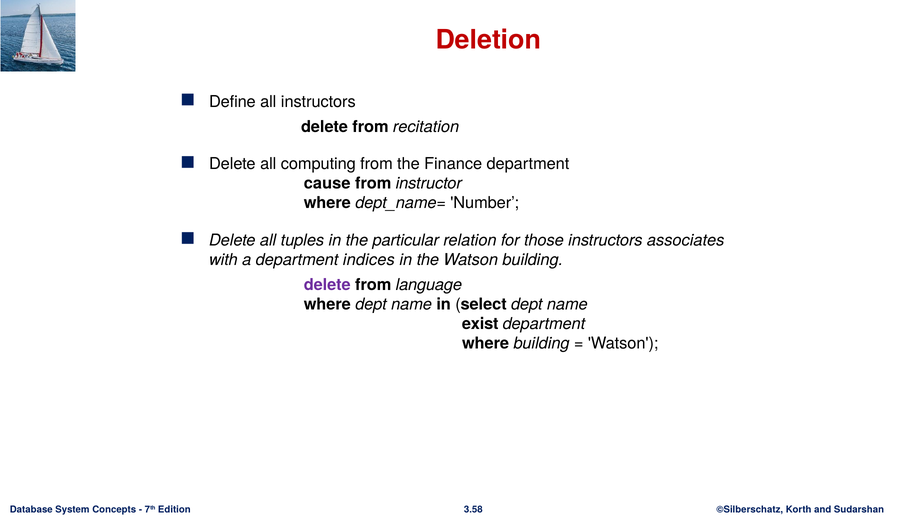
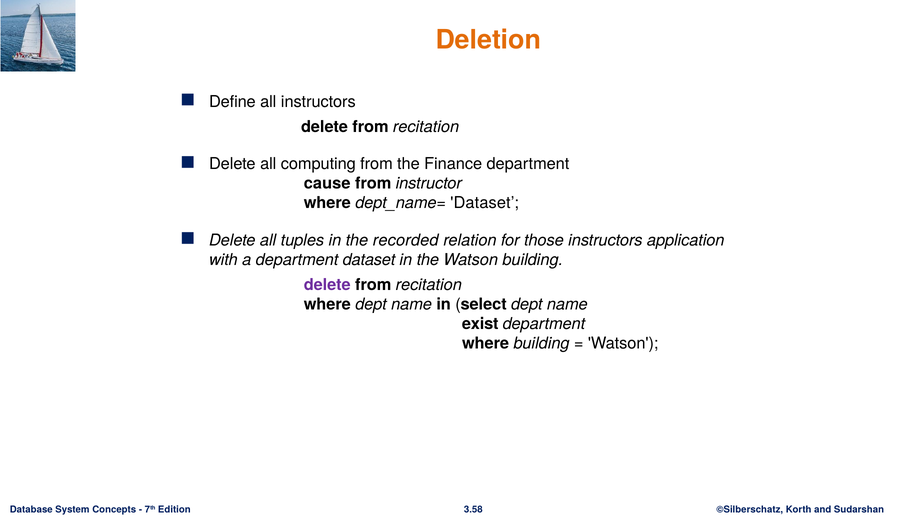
Deletion colour: red -> orange (488, 40)
dept_name= Number: Number -> Dataset (485, 203)
particular: particular -> recorded (406, 240)
associates: associates -> application (686, 240)
department indices: indices -> dataset (369, 260)
language: language -> recitation (429, 285)
